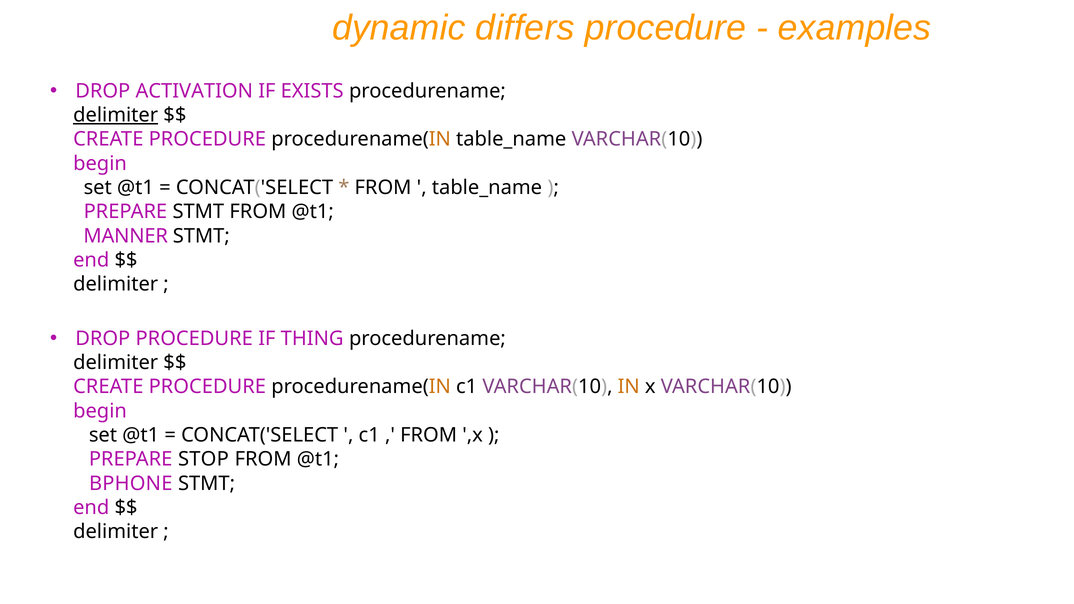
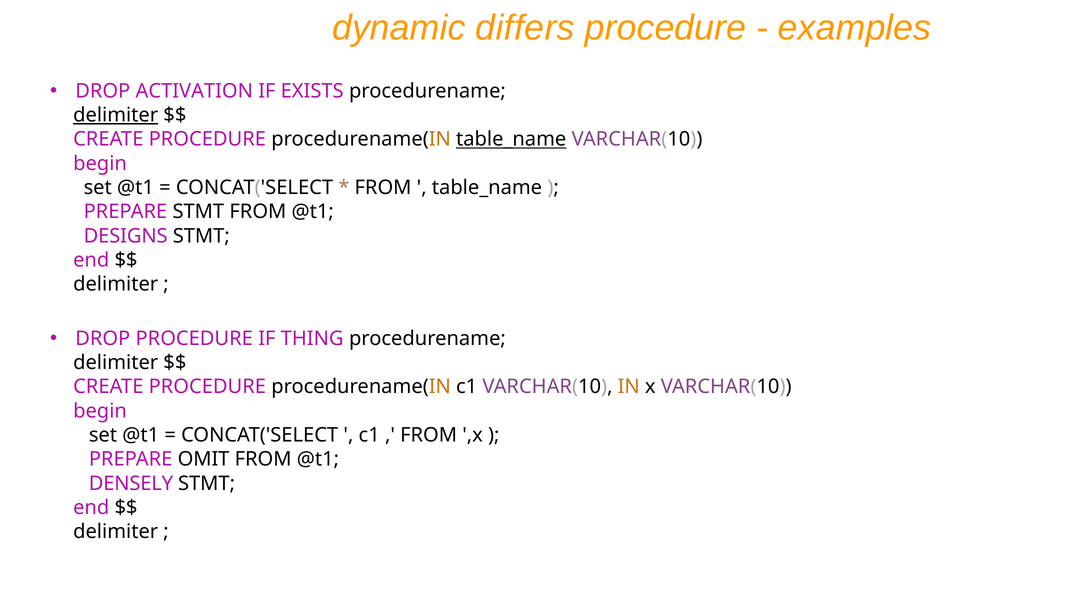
table_name underline: none -> present (511, 139)
MANNER: MANNER -> DESIGNS (126, 236)
STOP: STOP -> OMIT (204, 459)
BPHONE: BPHONE -> DENSELY (131, 483)
